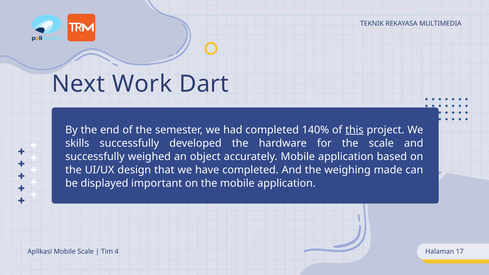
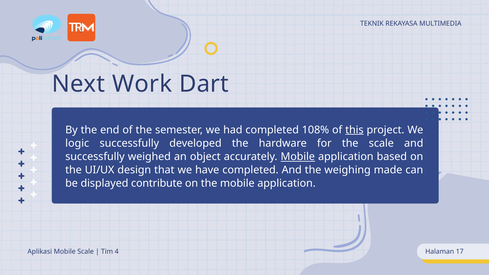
140%: 140% -> 108% (315, 130)
skills: skills -> logic (77, 143)
Mobile underline: none -> present (298, 157)
important: important -> contribute (157, 183)
